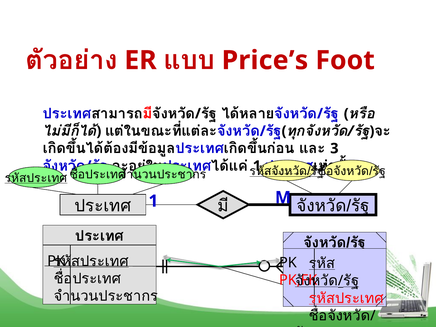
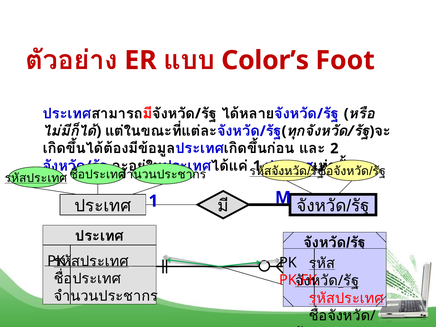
Price’s: Price’s -> Color’s (265, 60)
3: 3 -> 2 (334, 148)
